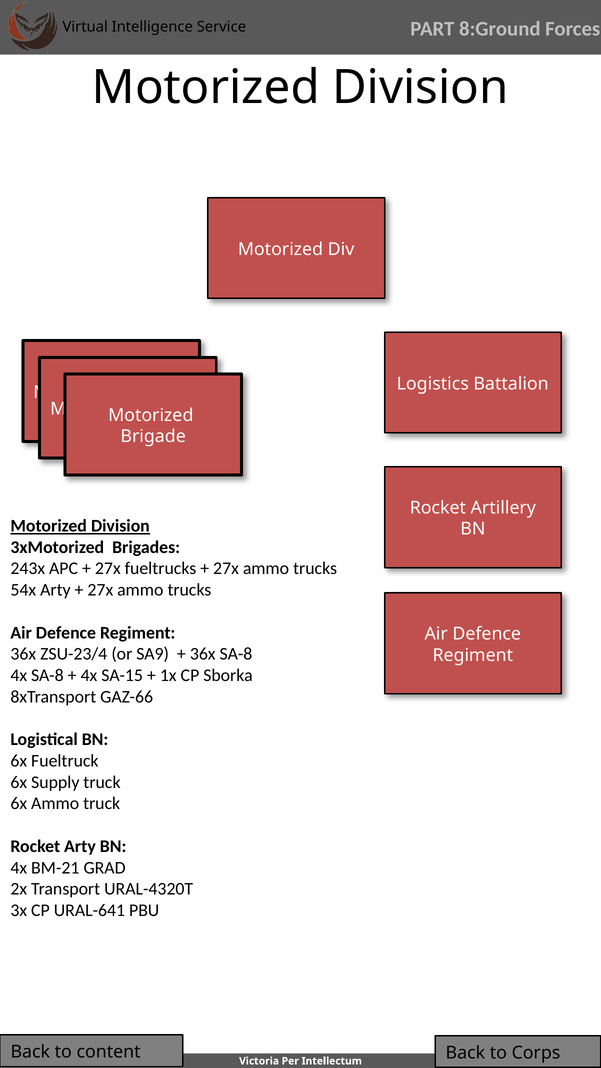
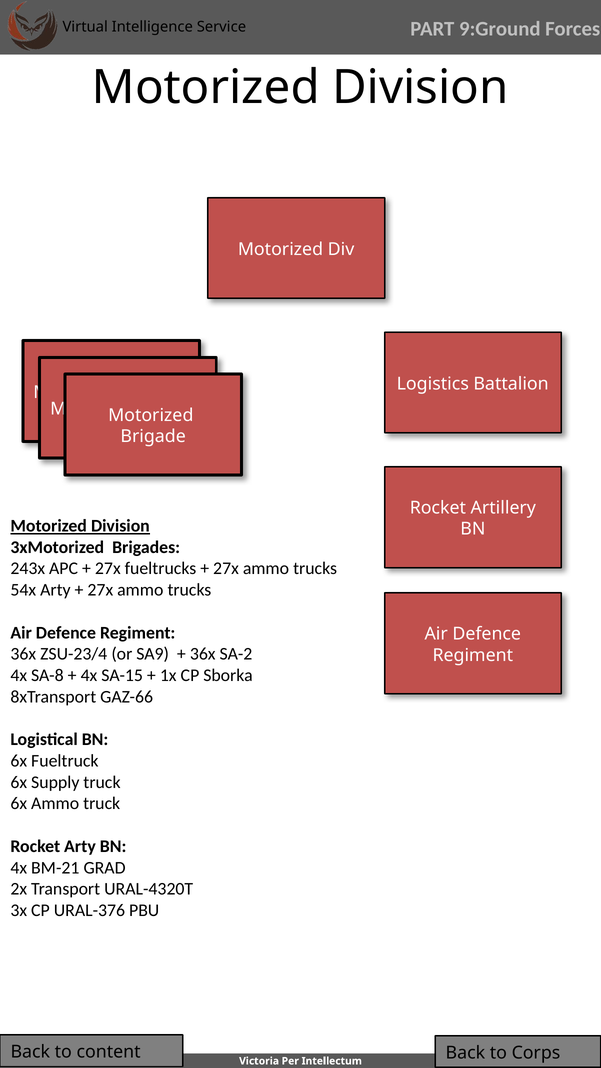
8:Ground: 8:Ground -> 9:Ground (500, 29)
36x SA-8: SA-8 -> SA-2 (236, 654)
URAL-641: URAL-641 -> URAL-376 (89, 911)
